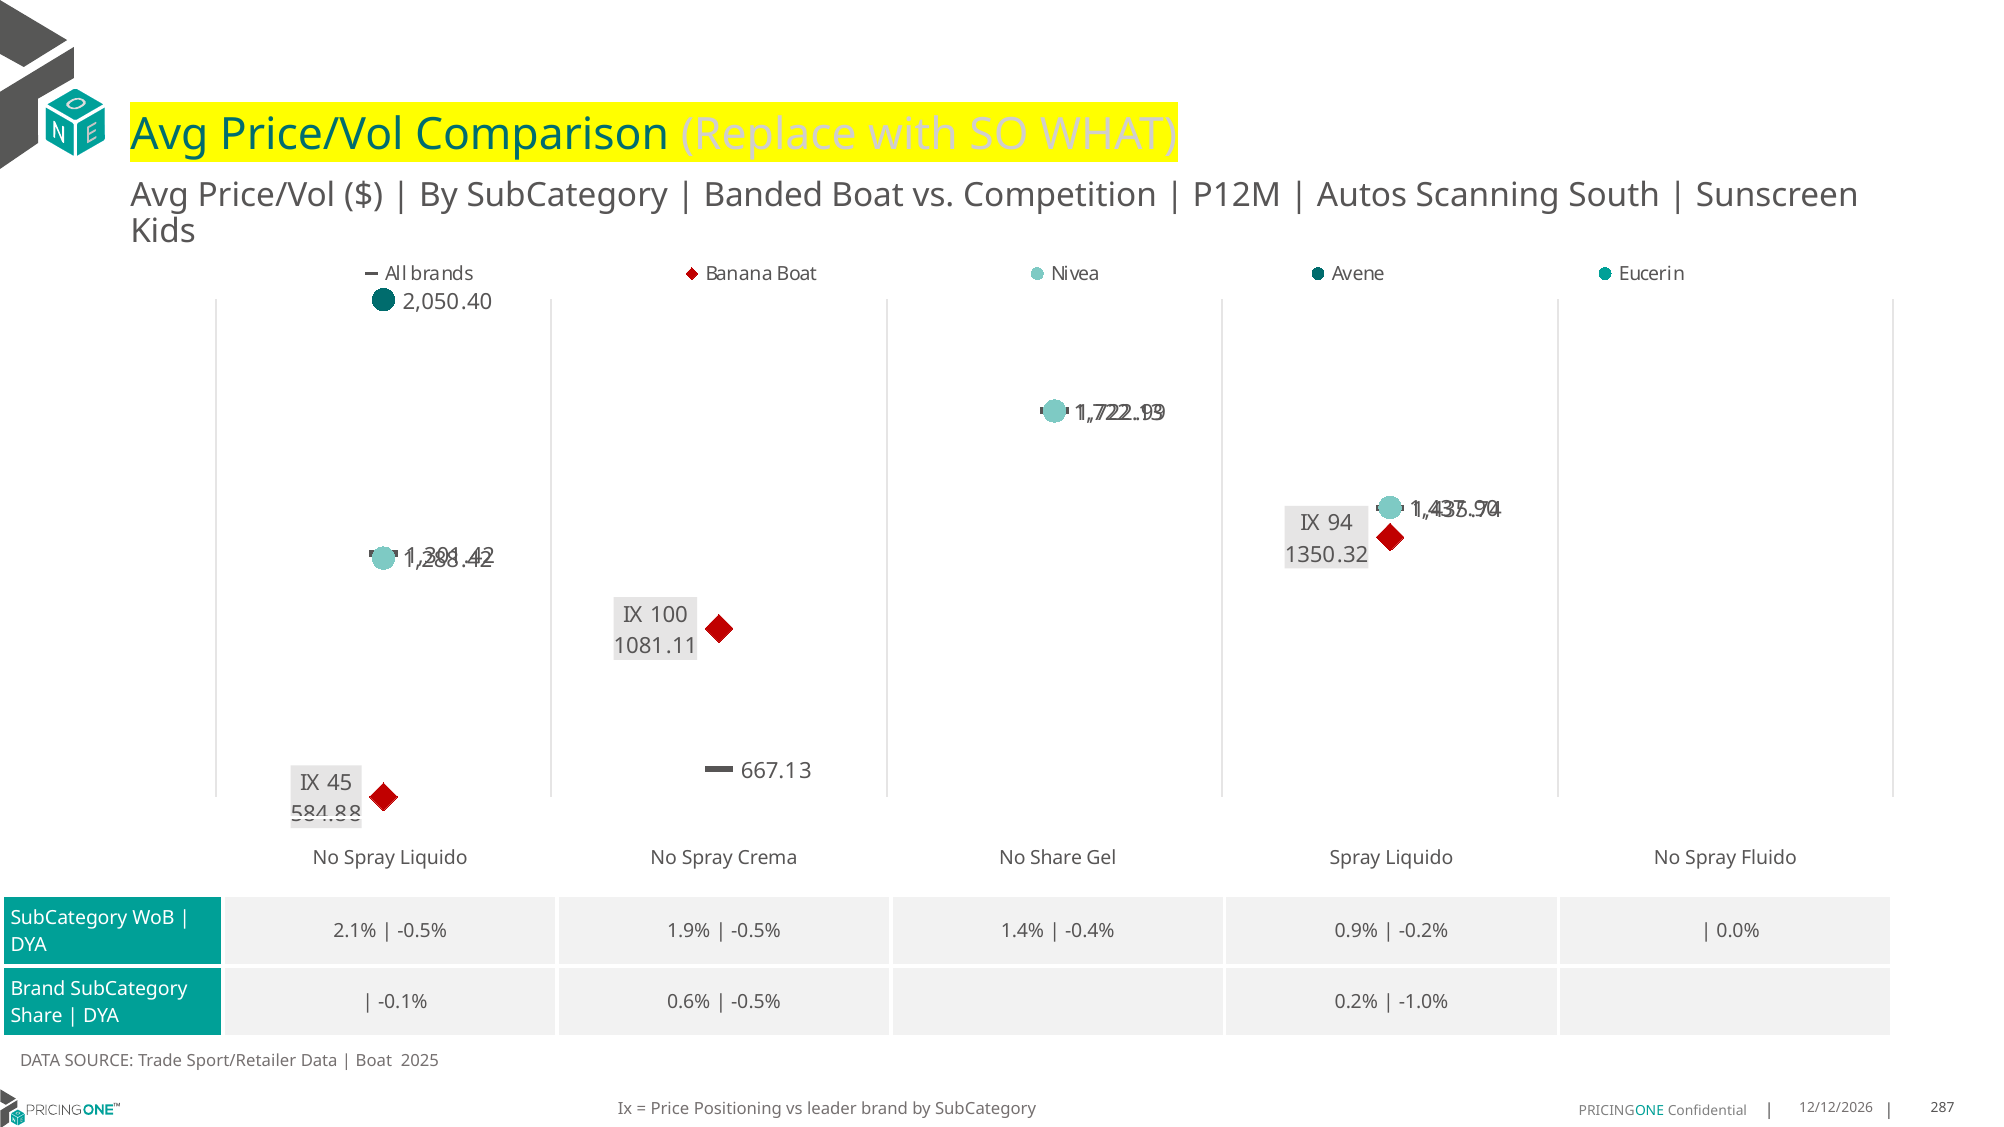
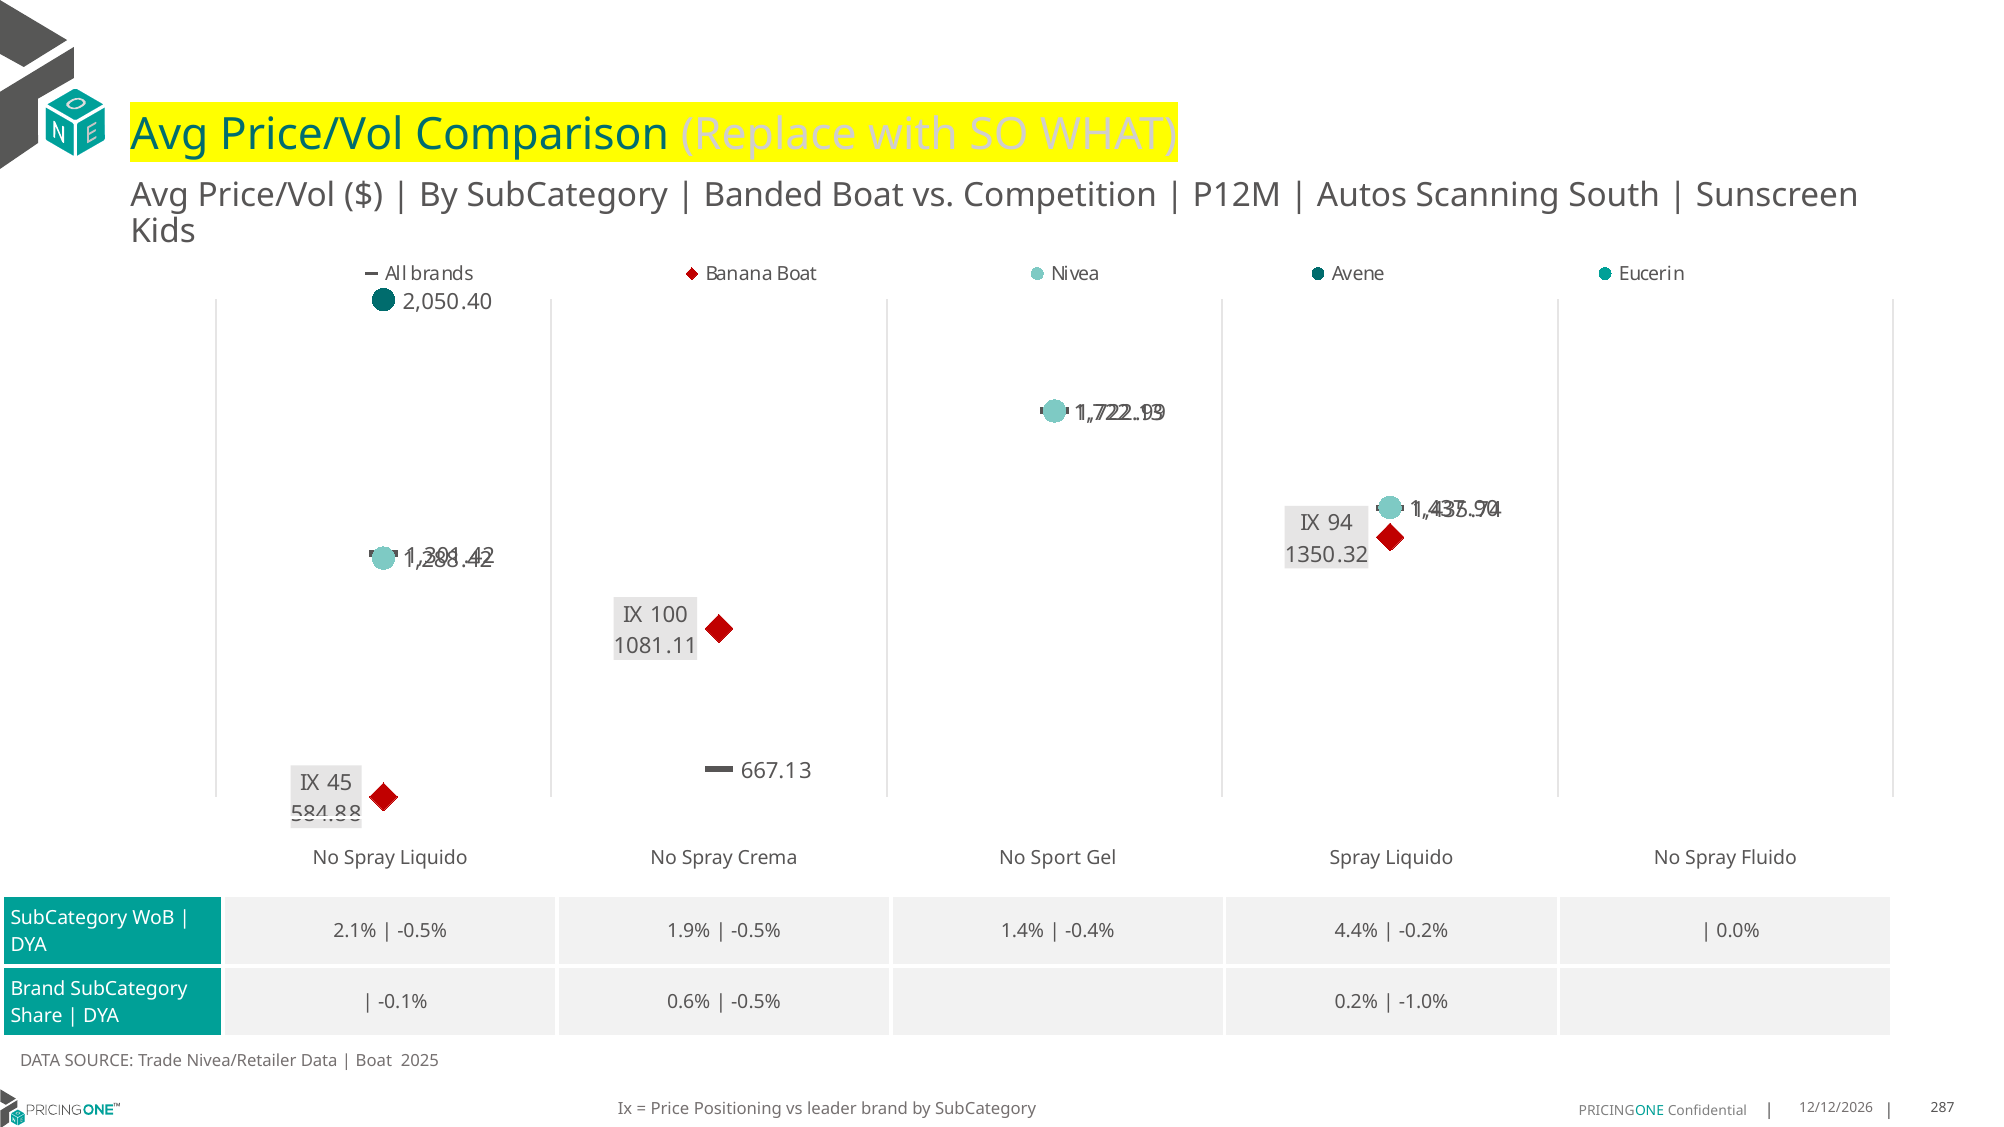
No Share: Share -> Sport (1056, 858)
0.9%: 0.9% -> 4.4% (1356, 932)
Sport/Retailer: Sport/Retailer -> Nivea/Retailer (242, 1062)
